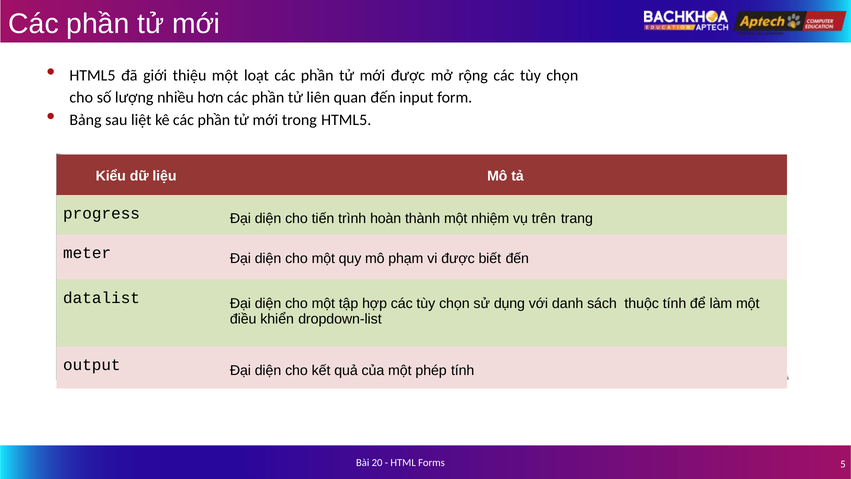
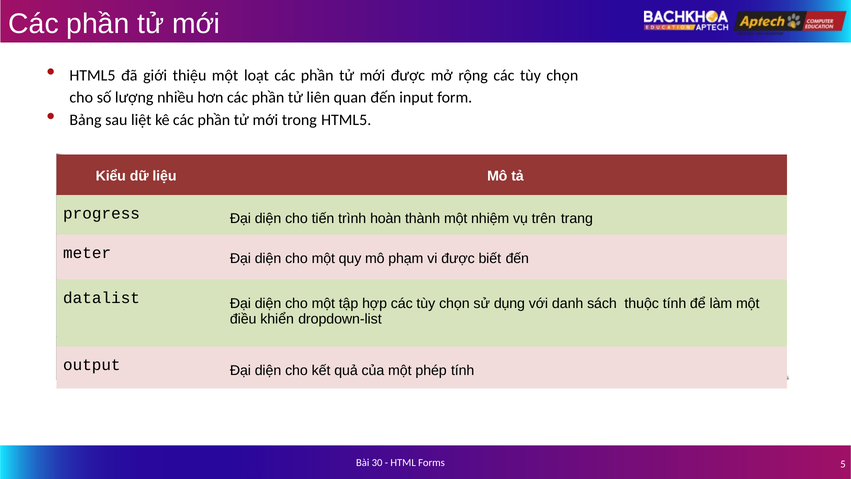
20: 20 -> 30 (377, 463)
